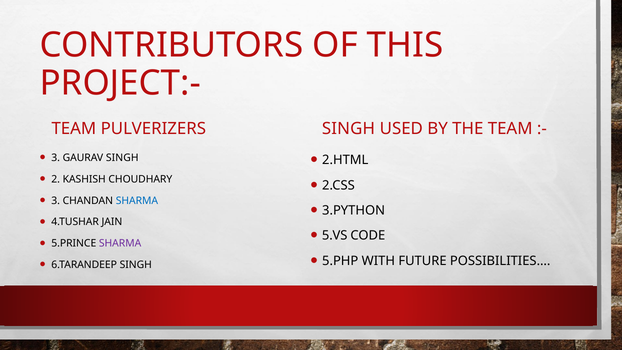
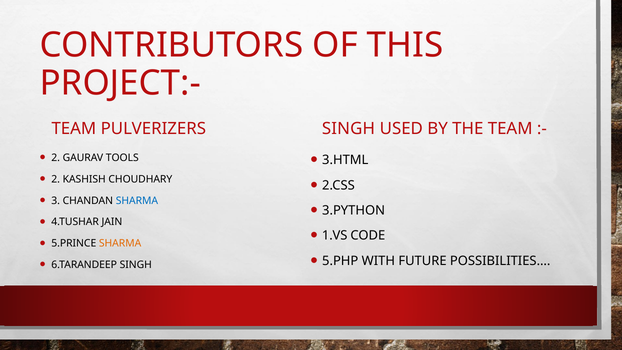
3: 3 -> 2 (56, 158)
GAURAV SINGH: SINGH -> TOOLS (122, 158)
2.HTML: 2.HTML -> 3.HTML (345, 160)
5.VS: 5.VS -> 1.VS (335, 236)
SHARMA colour: purple -> orange (120, 243)
